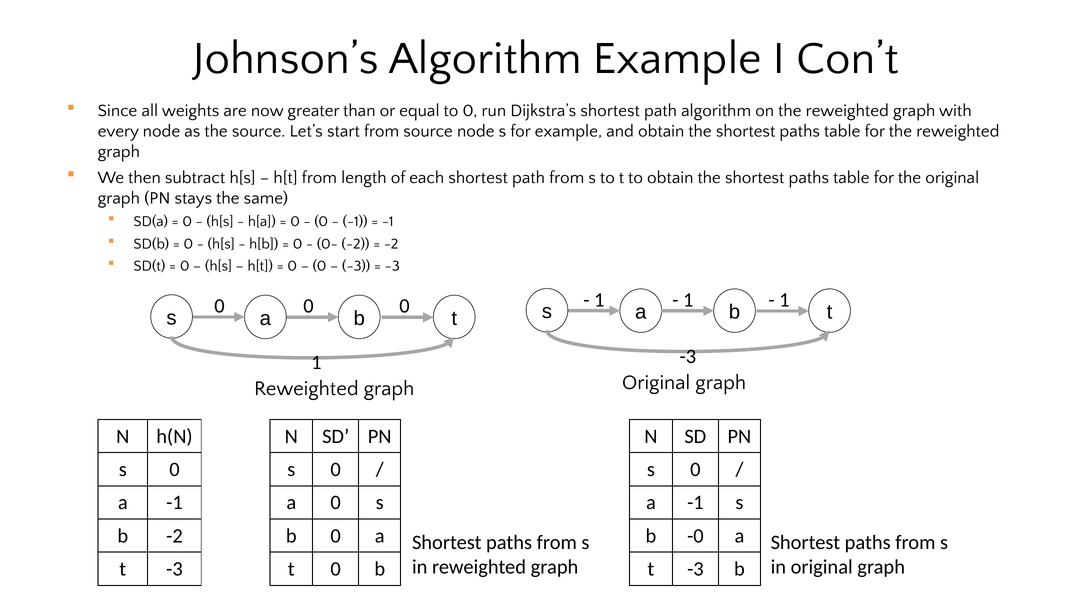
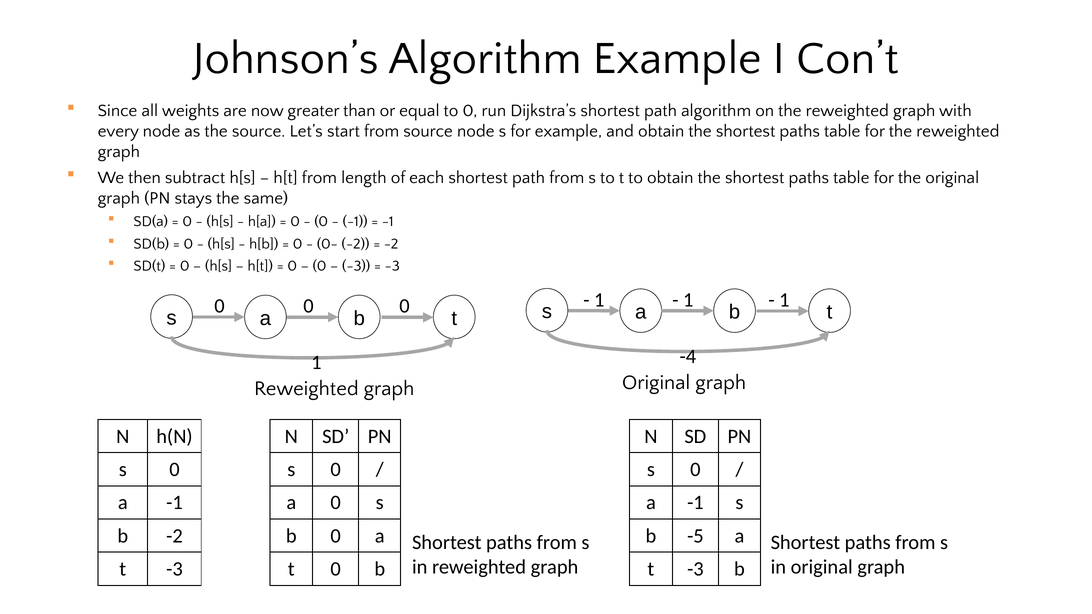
-3: -3 -> -4 (688, 357)
-0: -0 -> -5 (695, 536)
